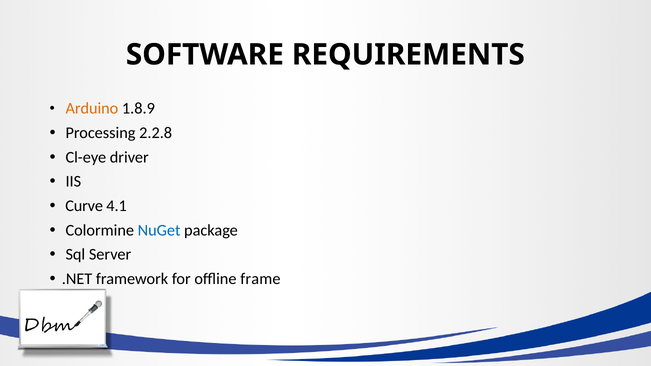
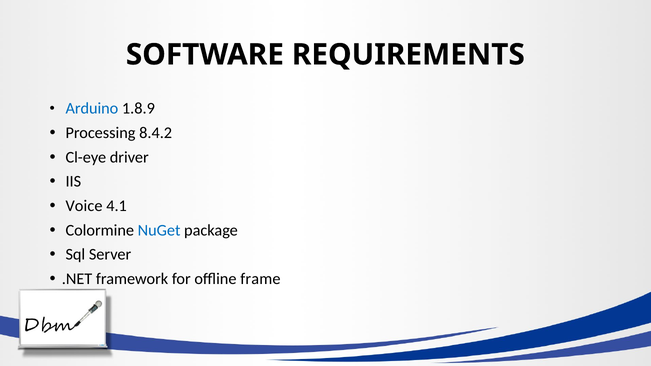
Arduino colour: orange -> blue (92, 109)
2.2.8: 2.2.8 -> 8.4.2 (156, 133)
Curve: Curve -> Voice (84, 206)
